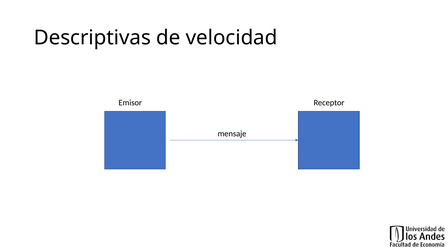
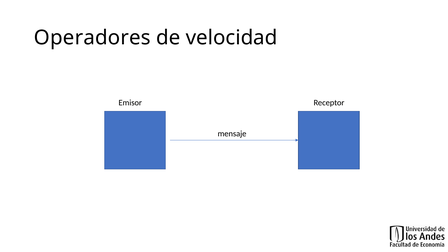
Descriptivas: Descriptivas -> Operadores (92, 38)
